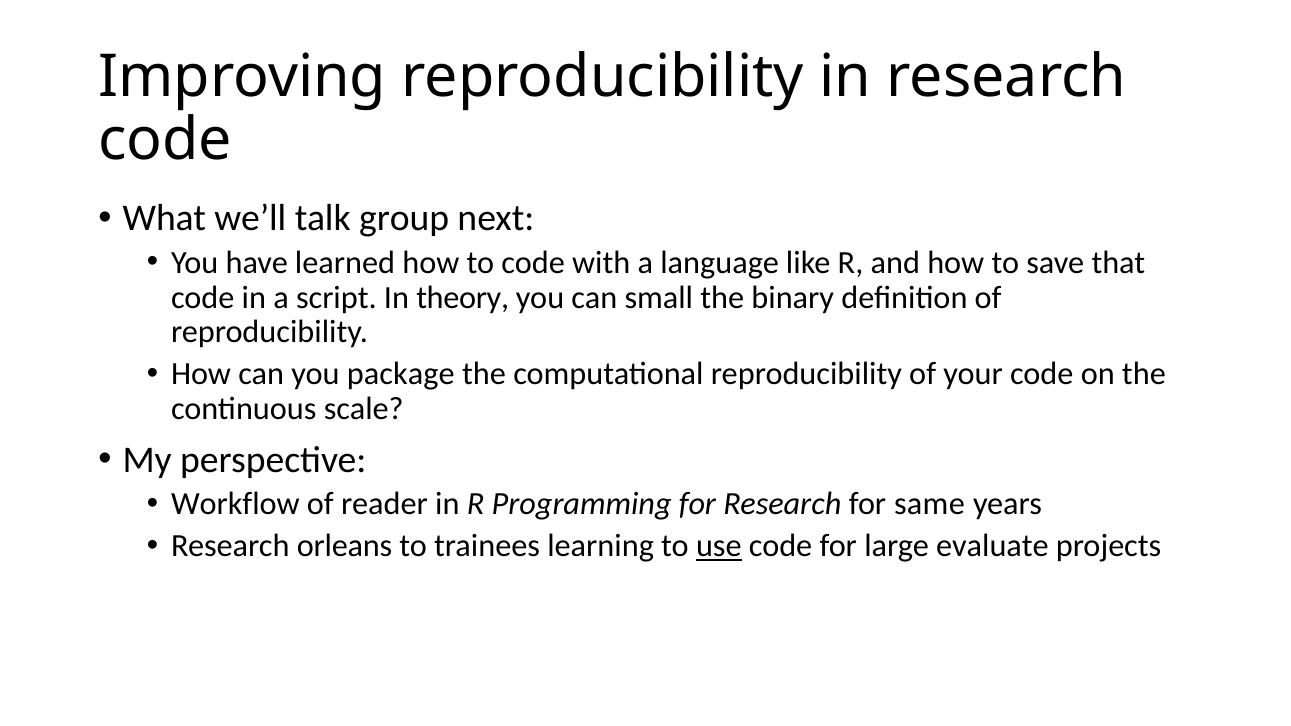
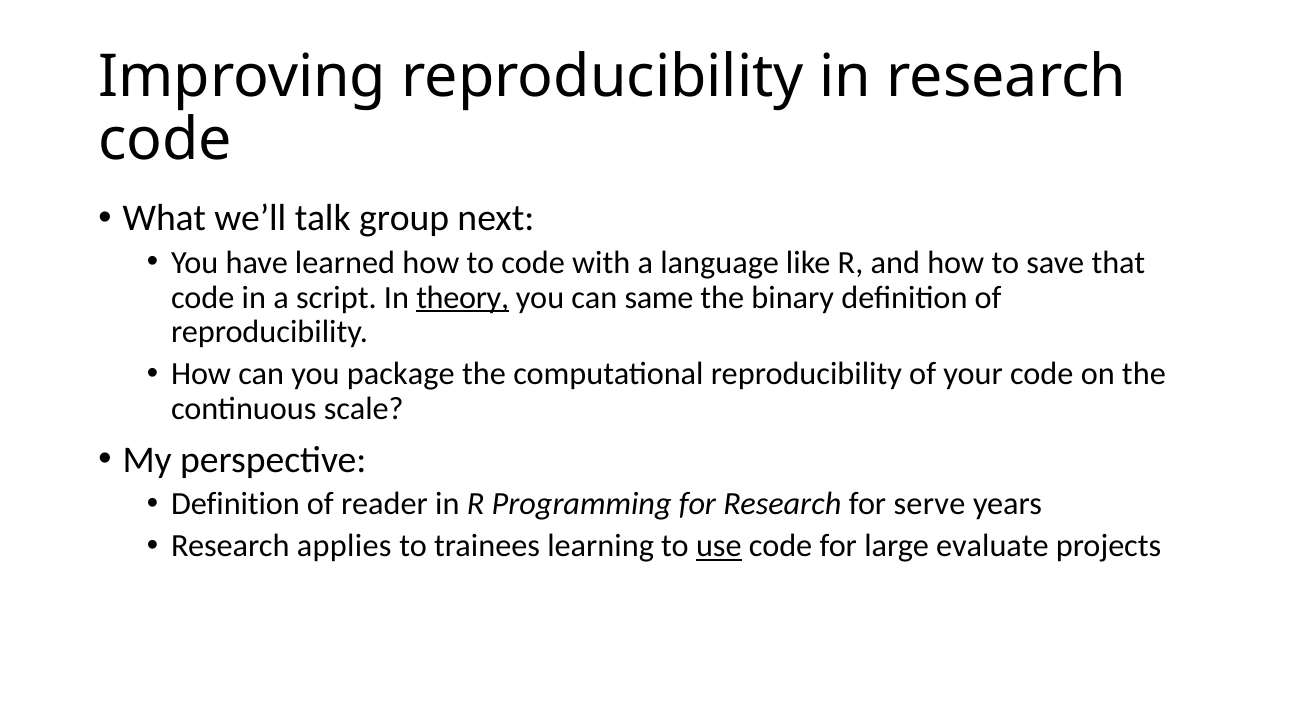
theory underline: none -> present (463, 298)
small: small -> same (659, 298)
Workflow: Workflow -> Definition (235, 504)
same: same -> serve (929, 504)
orleans: orleans -> applies (344, 546)
